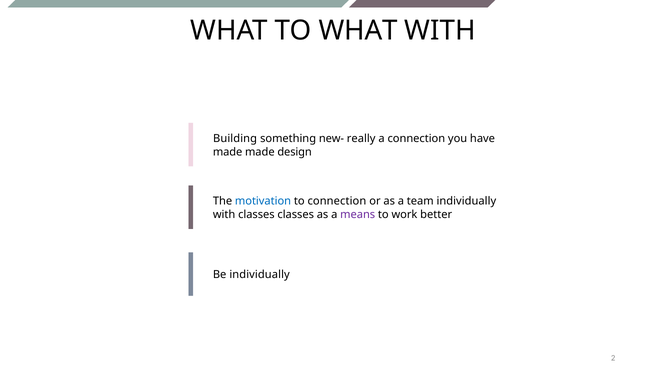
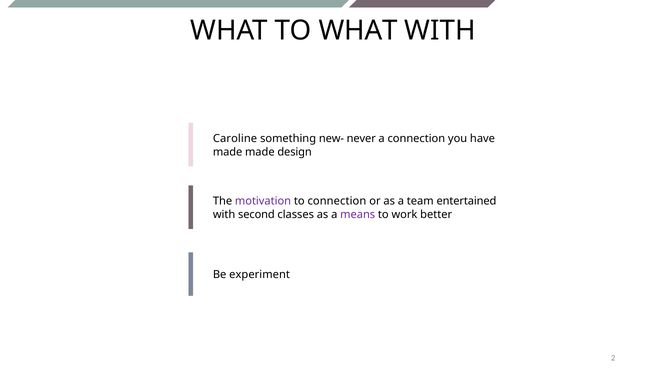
Building: Building -> Caroline (235, 138)
really: really -> never (361, 138)
motivation colour: blue -> purple (263, 201)
team individually: individually -> entertained (466, 201)
with classes: classes -> second (256, 214)
Be individually: individually -> experiment (260, 275)
